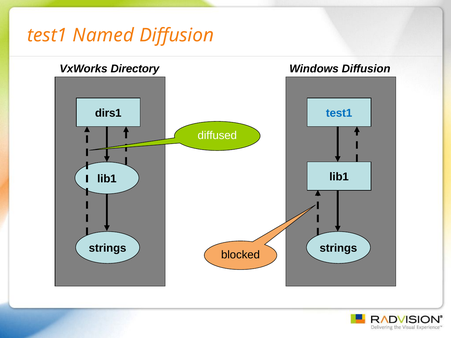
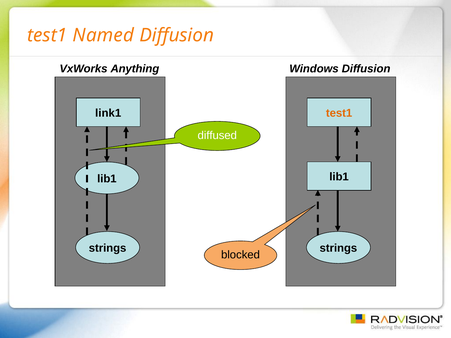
Directory: Directory -> Anything (135, 69)
dirs1: dirs1 -> link1 (108, 113)
test1 colour: blue -> orange (339, 113)
